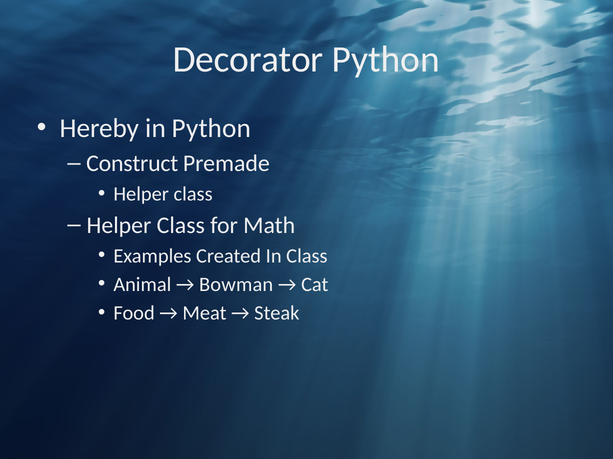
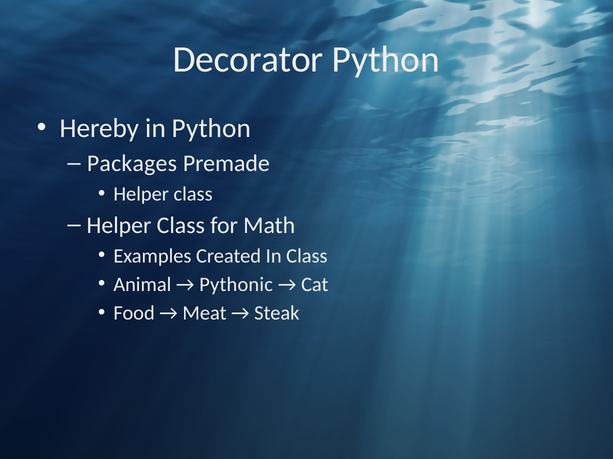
Construct: Construct -> Packages (132, 164)
Bowman: Bowman -> Pythonic (236, 285)
